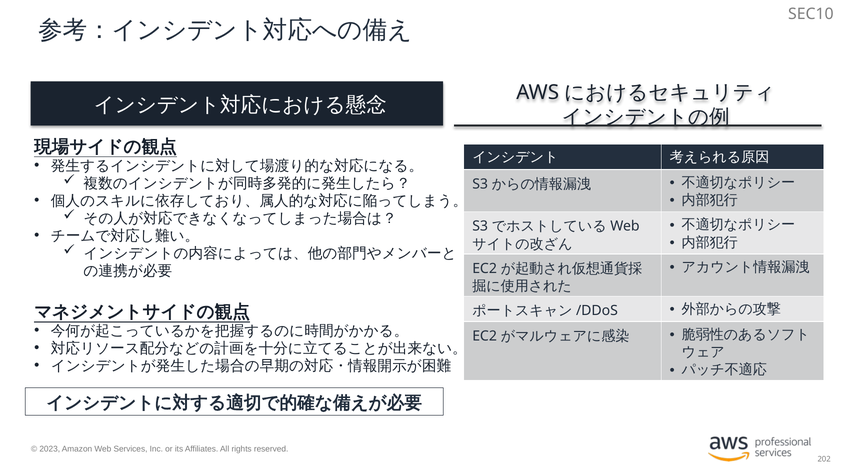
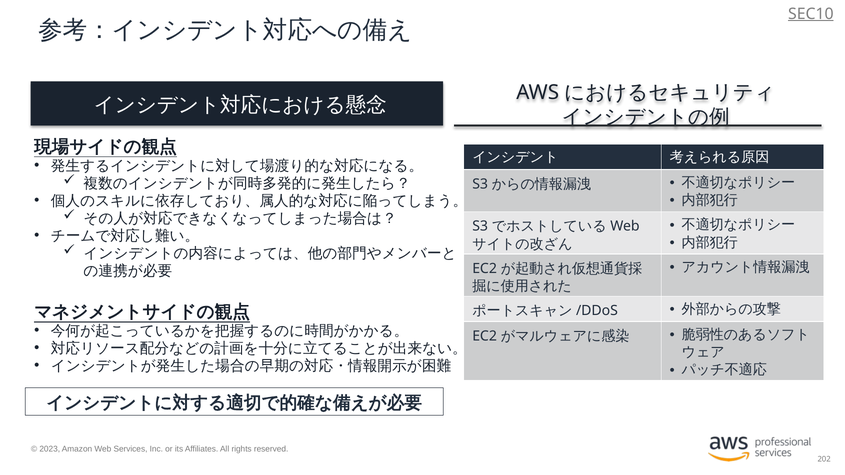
SEC10 underline: none -> present (811, 14)
